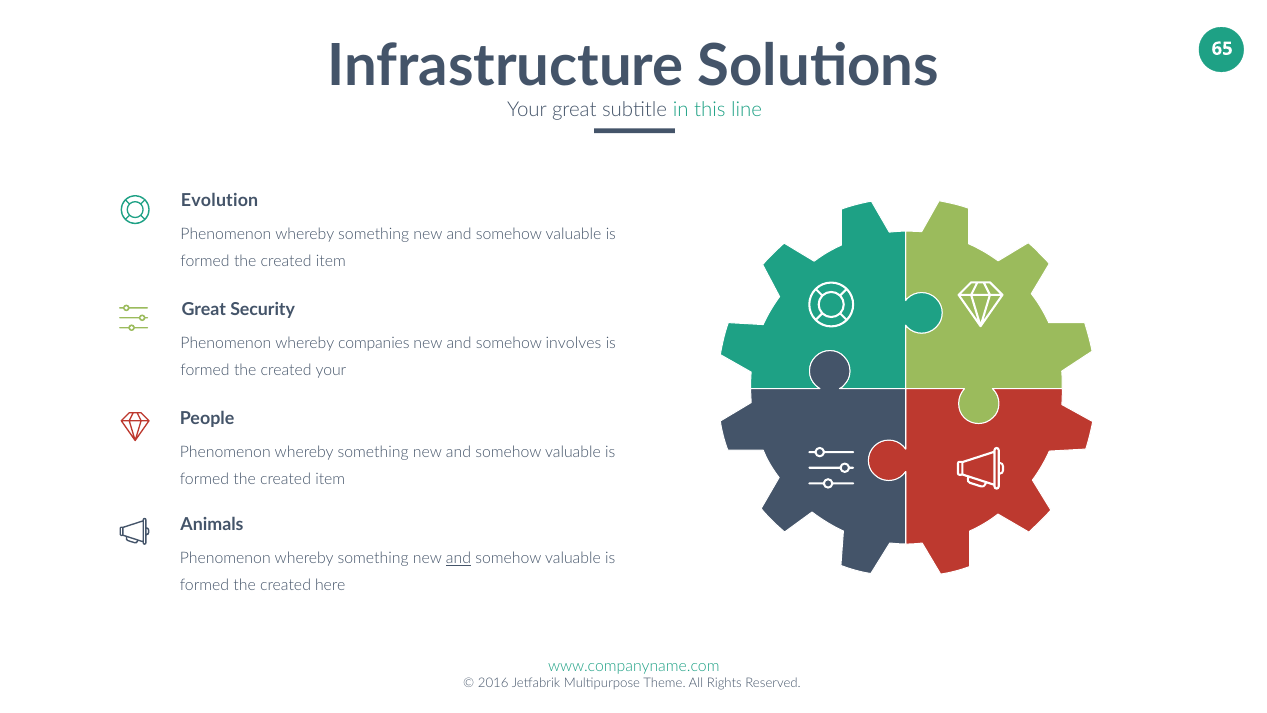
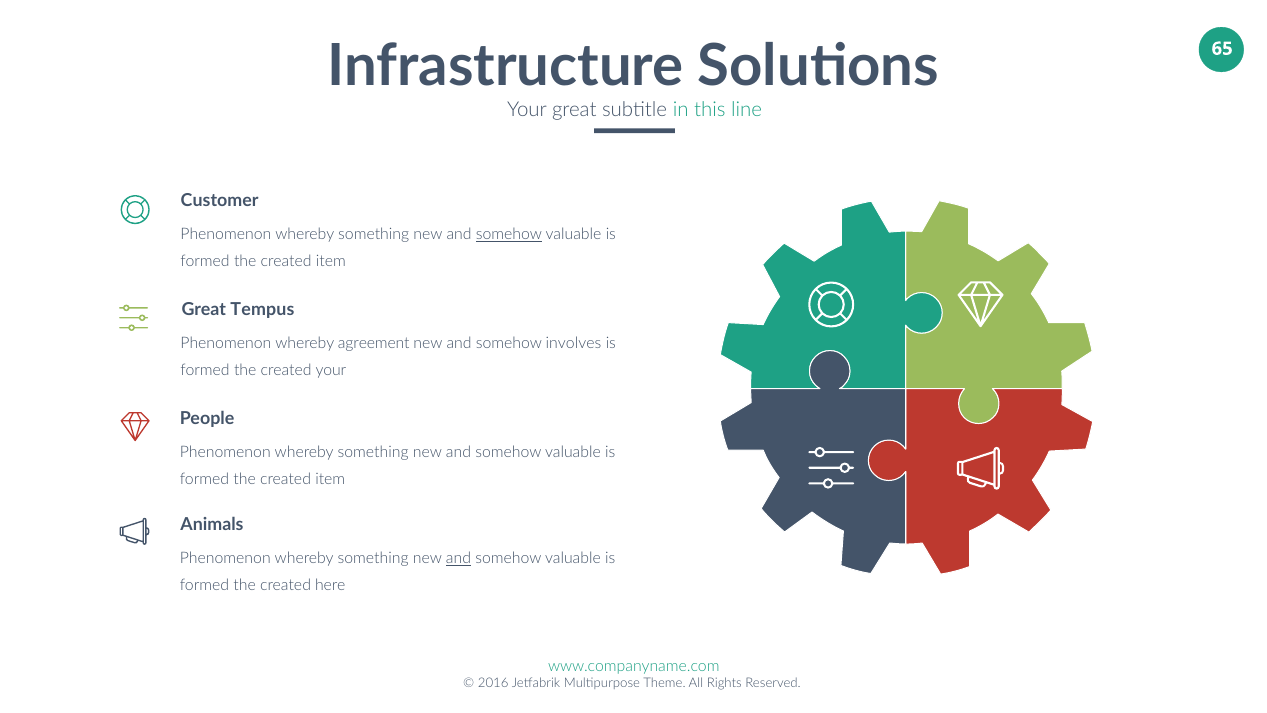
Evolution: Evolution -> Customer (220, 200)
somehow underline: none -> present (509, 235)
Security: Security -> Tempus (262, 309)
companies: companies -> agreement (374, 343)
